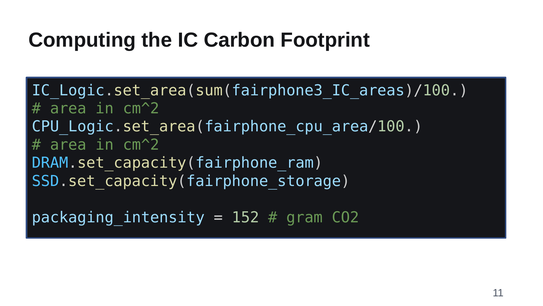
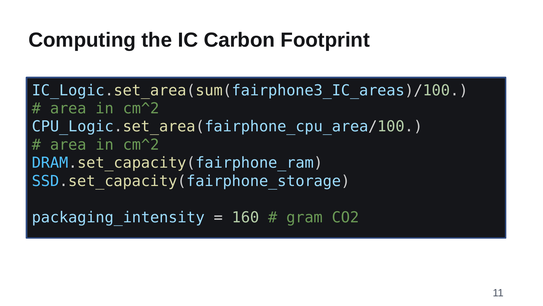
152: 152 -> 160 (245, 217)
